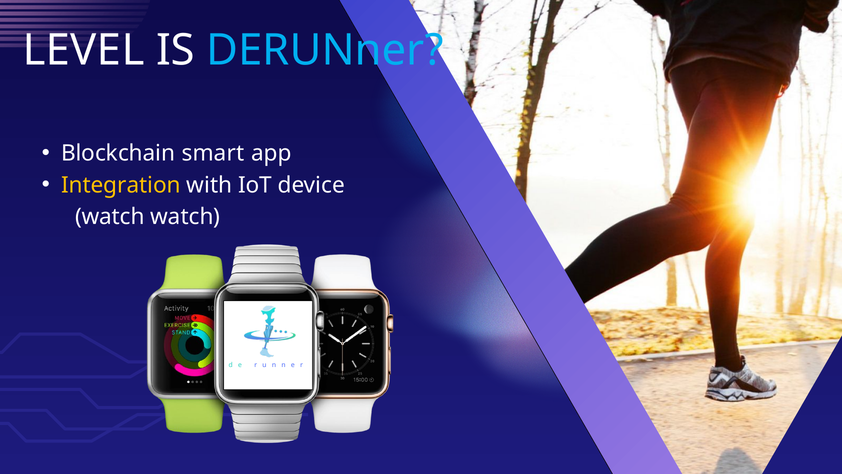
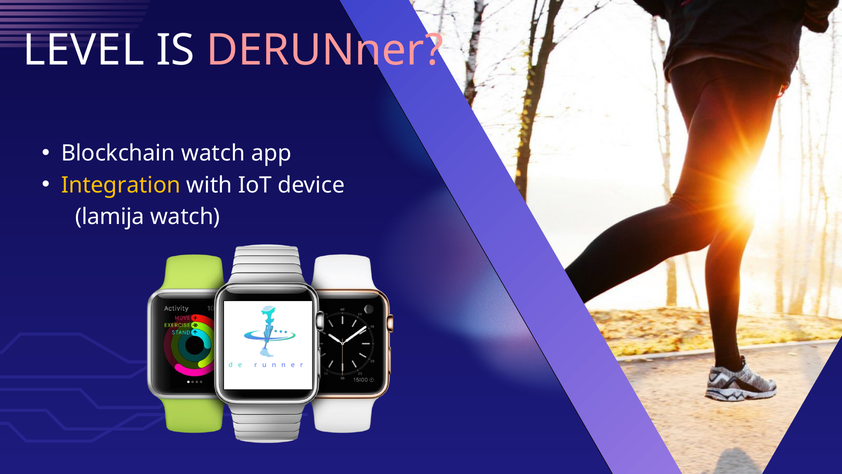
DERUNner colour: light blue -> pink (325, 51)
Blockchain smart: smart -> watch (213, 153)
watch: watch -> lamija (110, 217)
